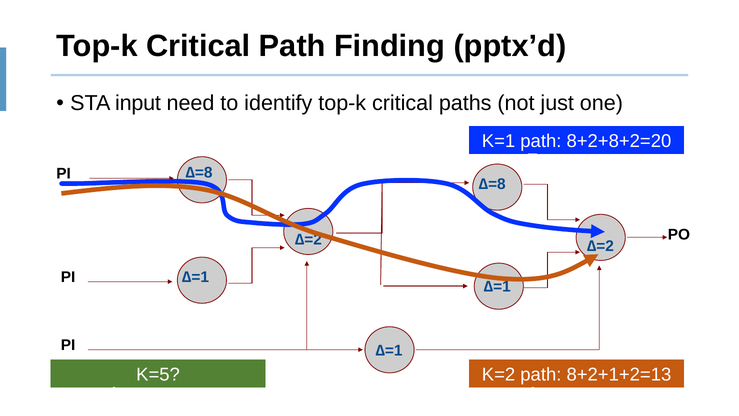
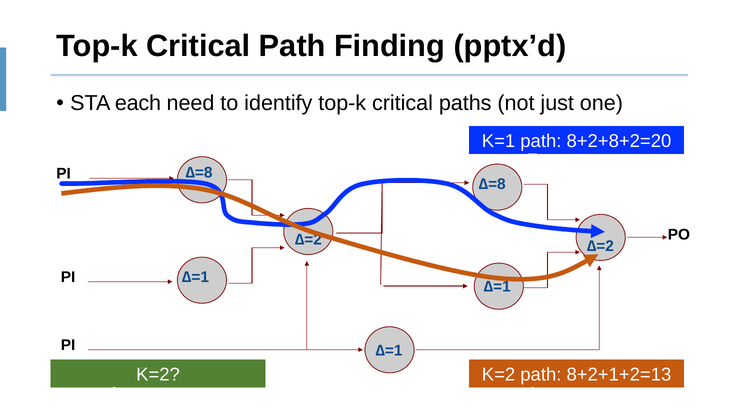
input: input -> each (138, 103)
K=5: K=5 -> K=2 (158, 375)
